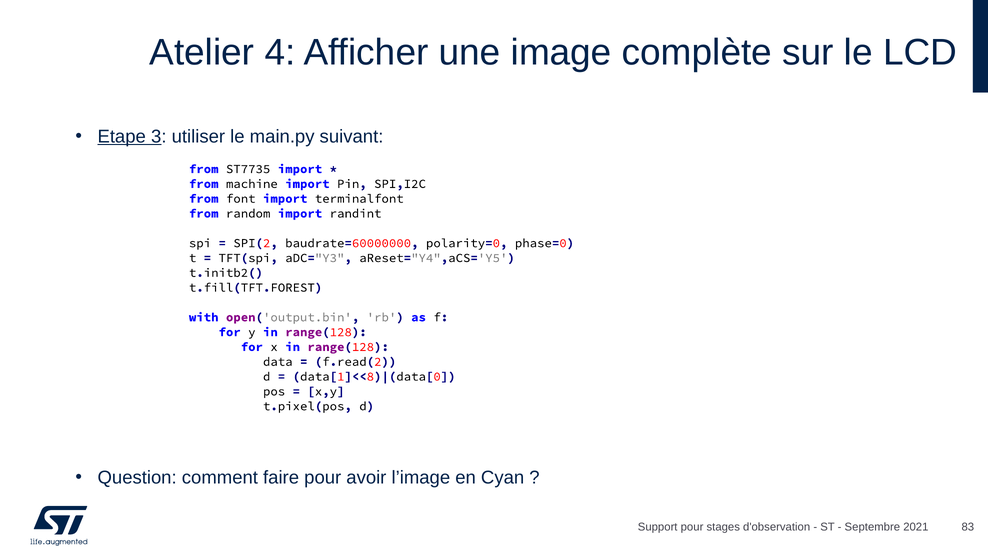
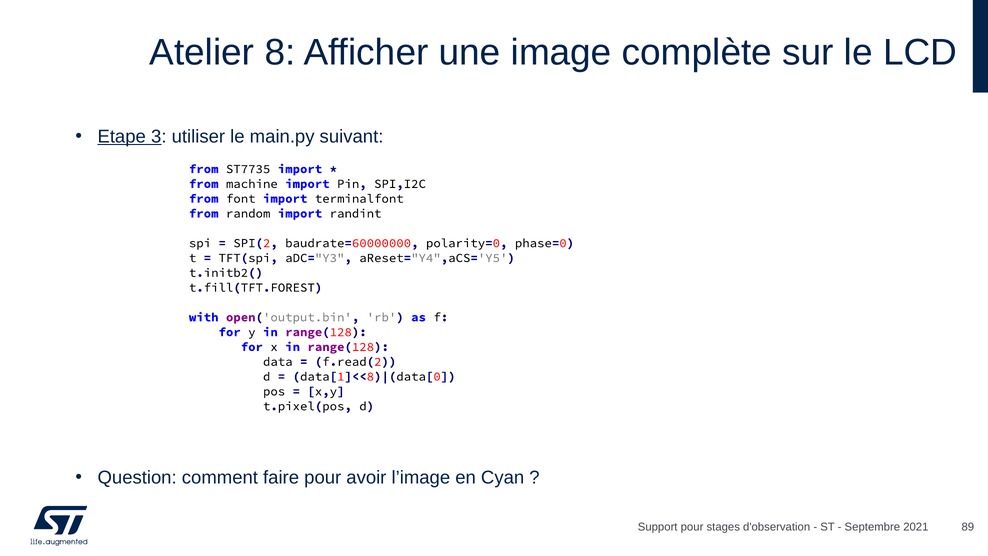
4: 4 -> 8 (280, 53)
83: 83 -> 89 (968, 527)
